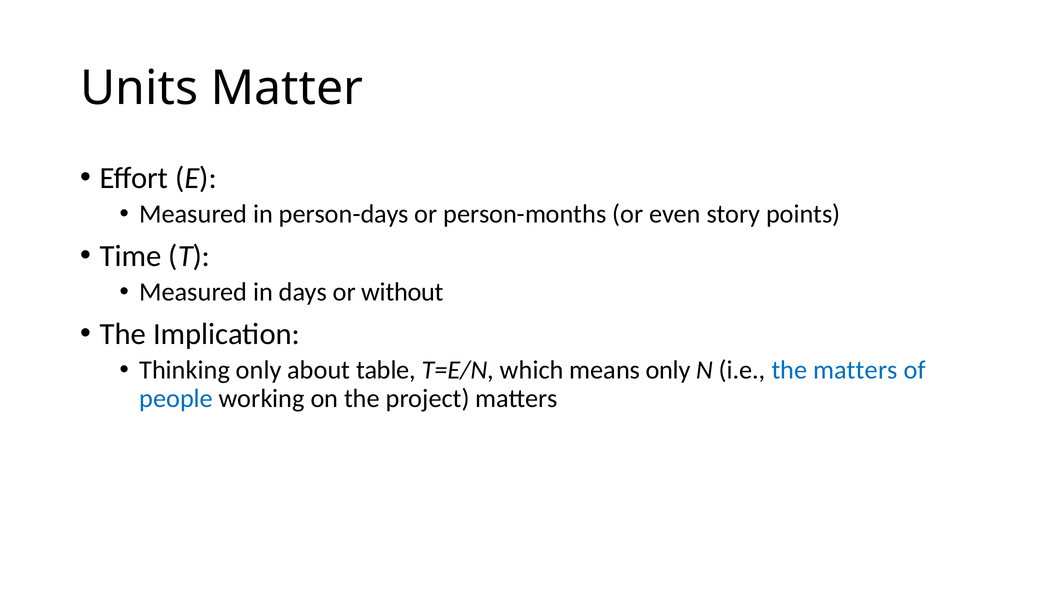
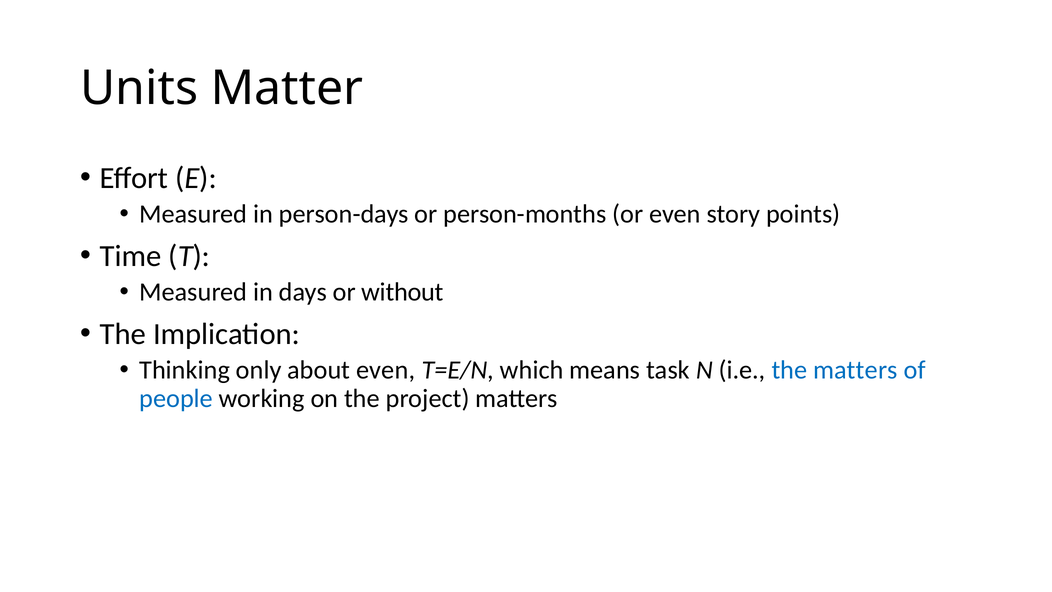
about table: table -> even (386, 370)
means only: only -> task (668, 370)
